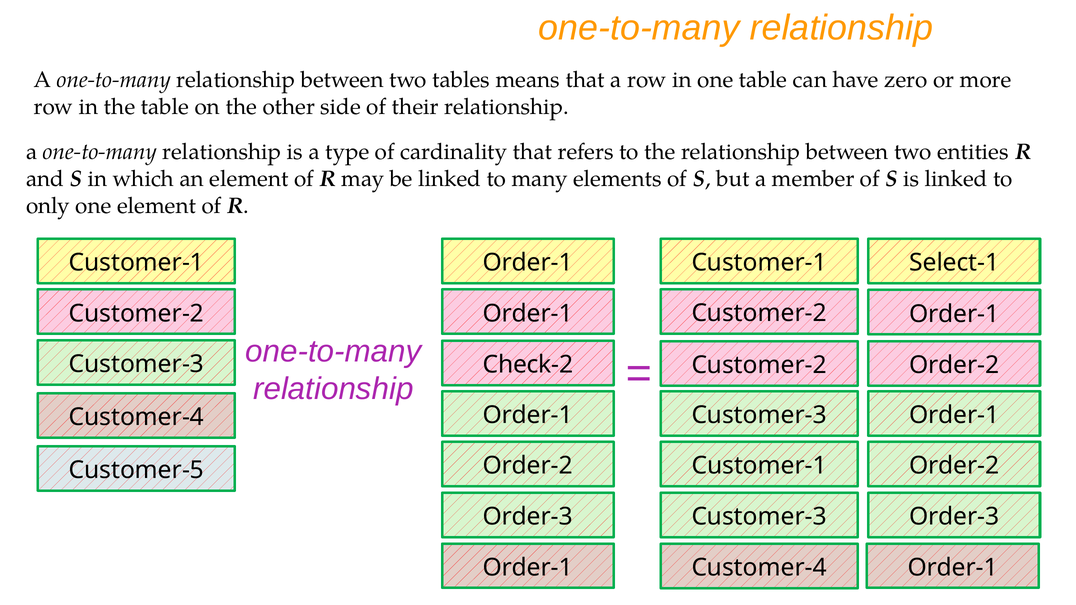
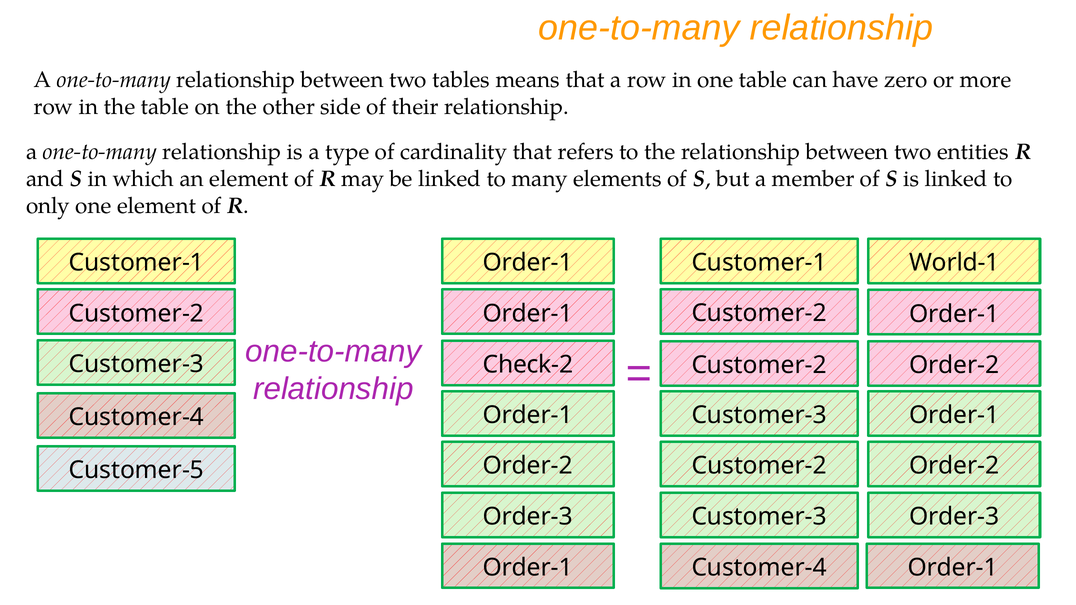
Select-1: Select-1 -> World-1 (954, 263)
Customer-1: Customer-1 -> Customer-2 (759, 466)
